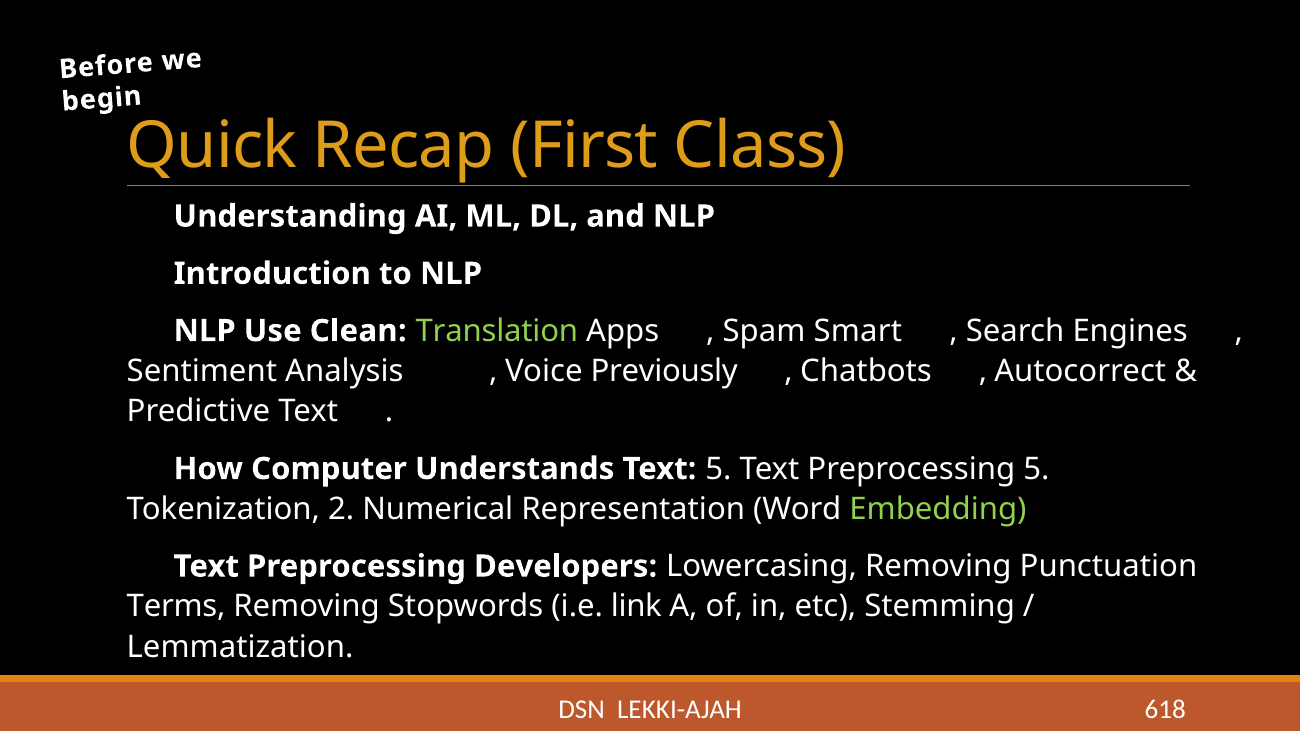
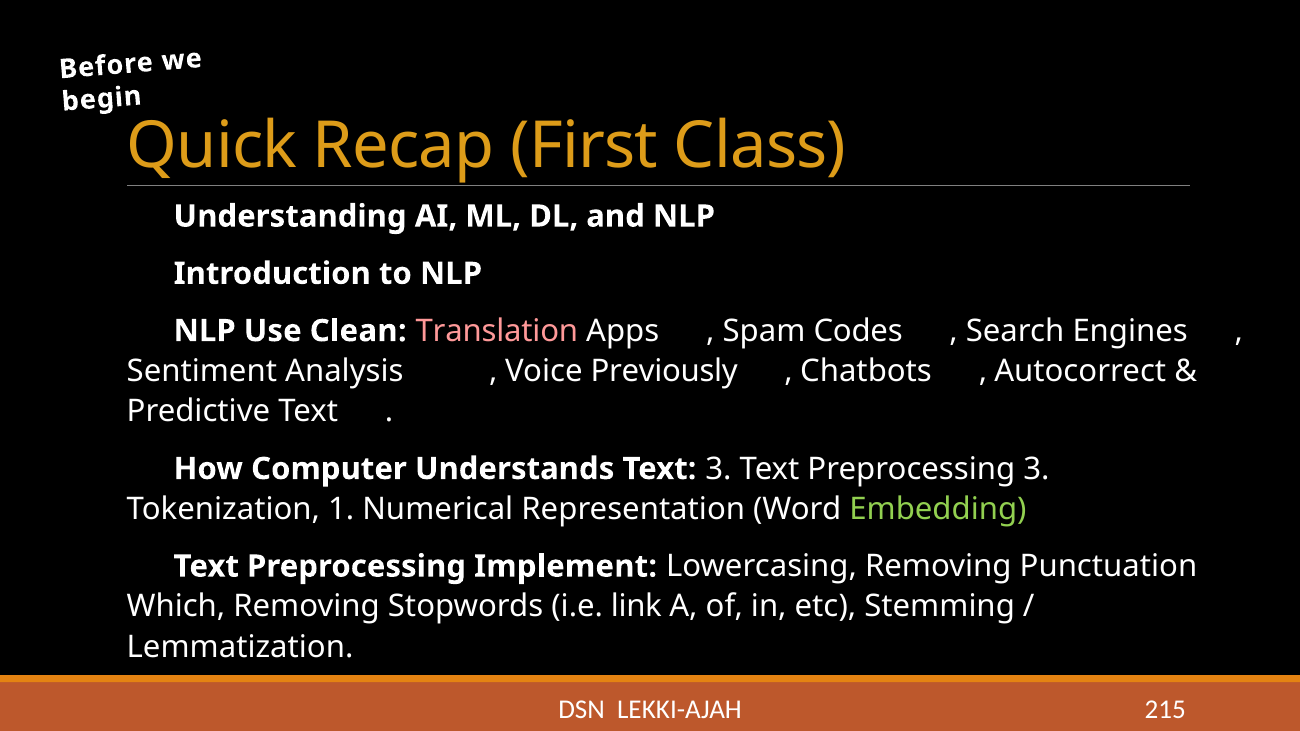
Translation colour: light green -> pink (497, 331)
Smart: Smart -> Codes (858, 331)
4️⃣ 5: 5 -> 3 (718, 469)
Preprocessing 5: 5 -> 3 (1036, 469)
2: 2 -> 1 (341, 509)
Developers: Developers -> Implement (566, 567)
Terms: Terms -> Which (176, 607)
618: 618 -> 215 (1165, 710)
